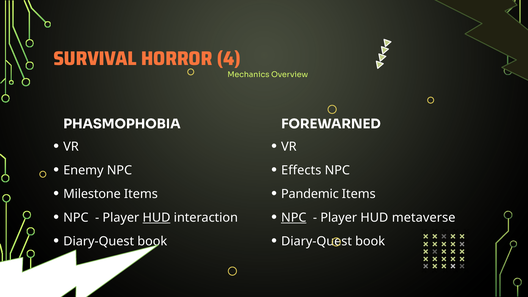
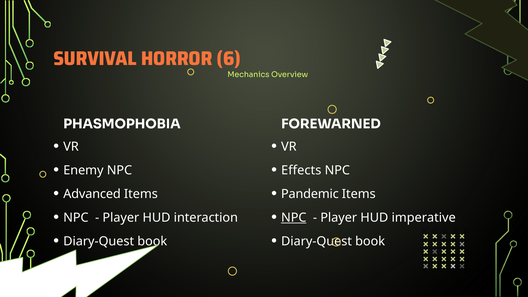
4: 4 -> 6 (229, 59)
Milestone: Milestone -> Advanced (92, 194)
HUD underline: present -> none (156, 218)
metaverse: metaverse -> imperative (424, 218)
